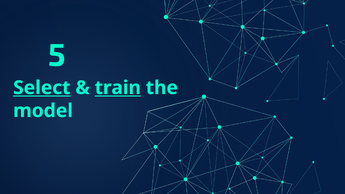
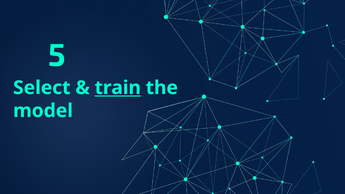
Select underline: present -> none (42, 88)
